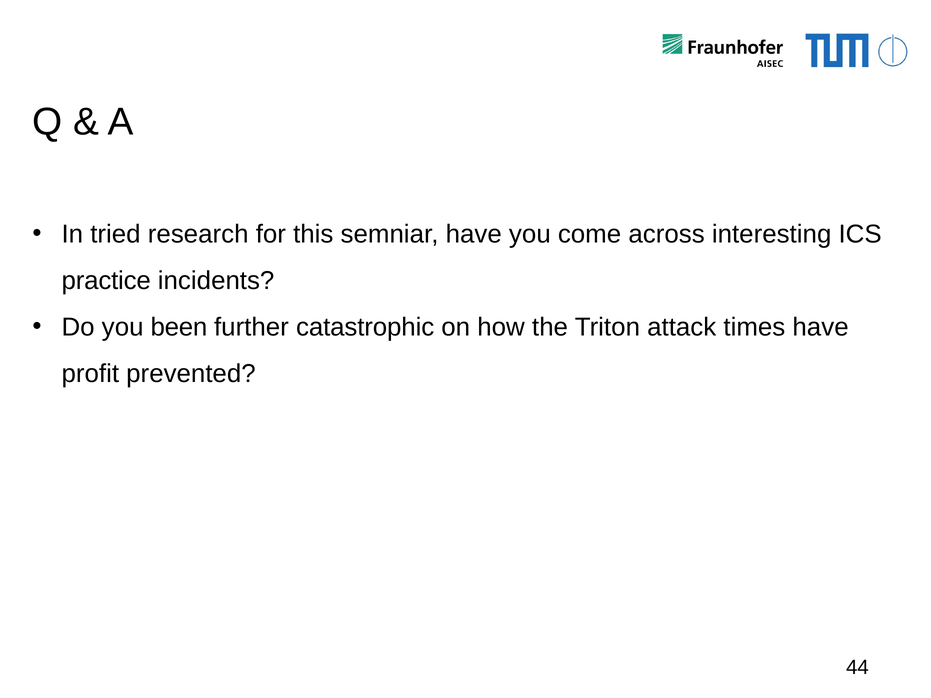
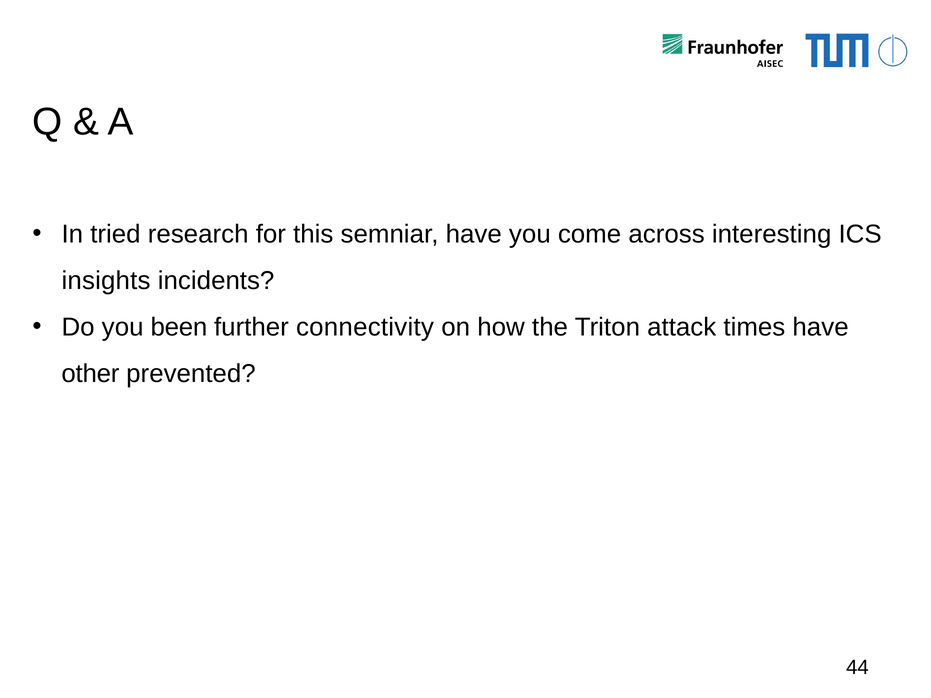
practice: practice -> insights (106, 281)
catastrophic: catastrophic -> connectivity (365, 327)
profit: profit -> other (90, 374)
